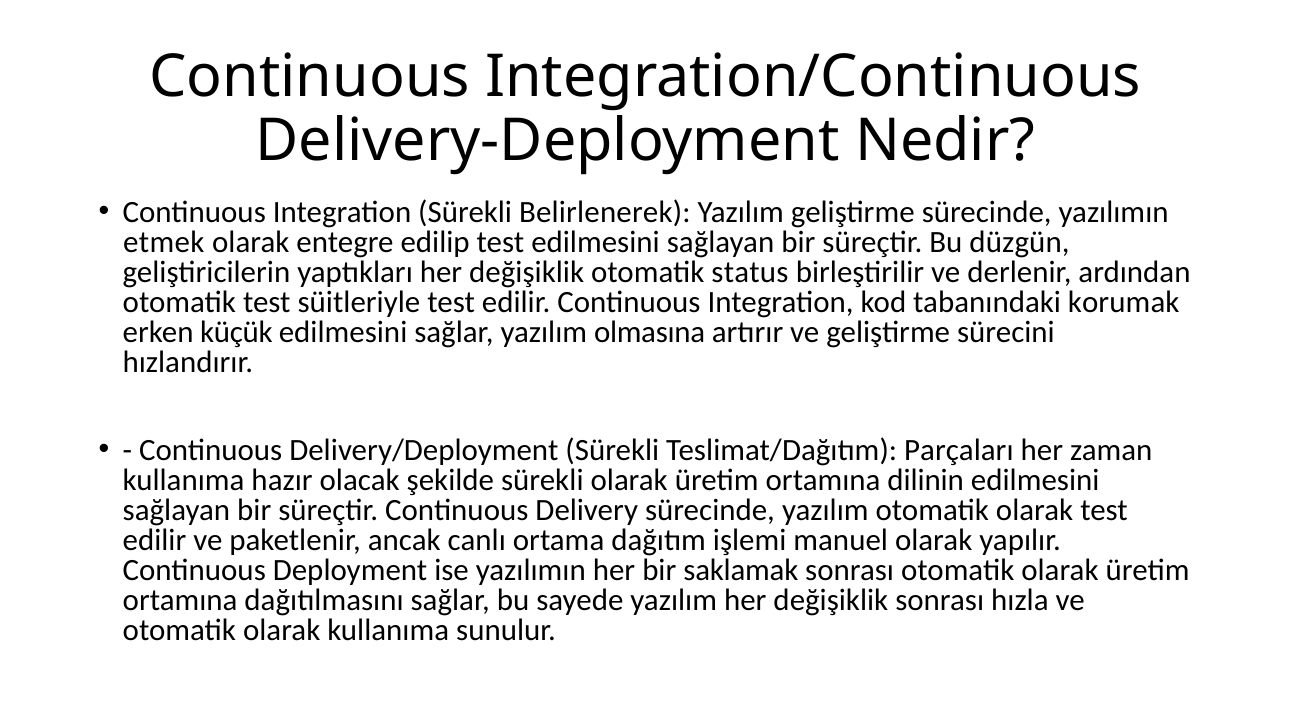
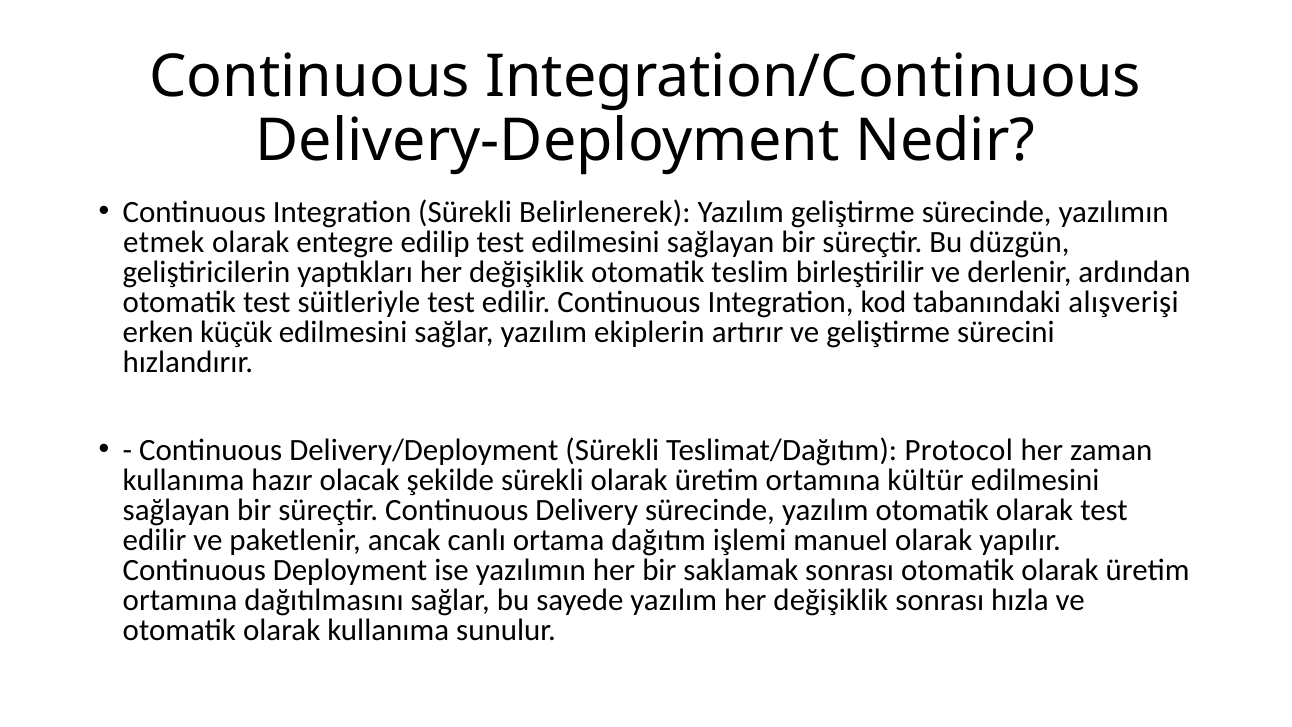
status: status -> teslim (750, 272)
korumak: korumak -> alışverişi (1124, 302)
olmasına: olmasına -> ekiplerin (649, 332)
Parçaları: Parçaları -> Protocol (959, 450)
dilinin: dilinin -> kültür (925, 480)
